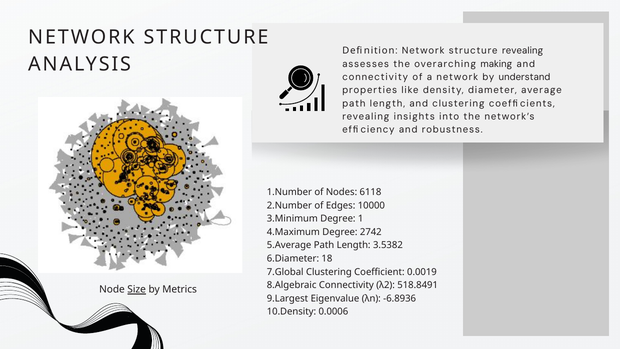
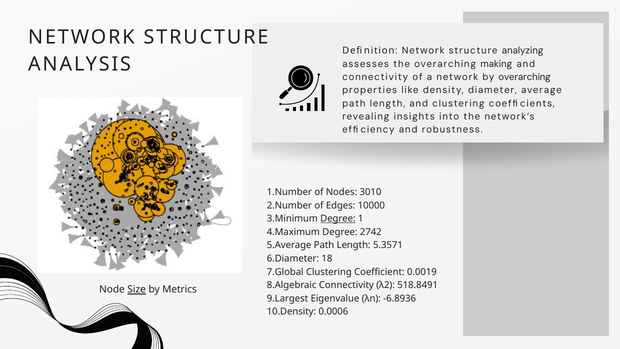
structure revealing: revealing -> analyzing (523, 51)
by understand: understand -> overarching (525, 77)
6118: 6118 -> 3010 (370, 192)
Degree underline: none -> present (338, 219)
3.5382: 3.5382 -> 5.3571 (388, 245)
